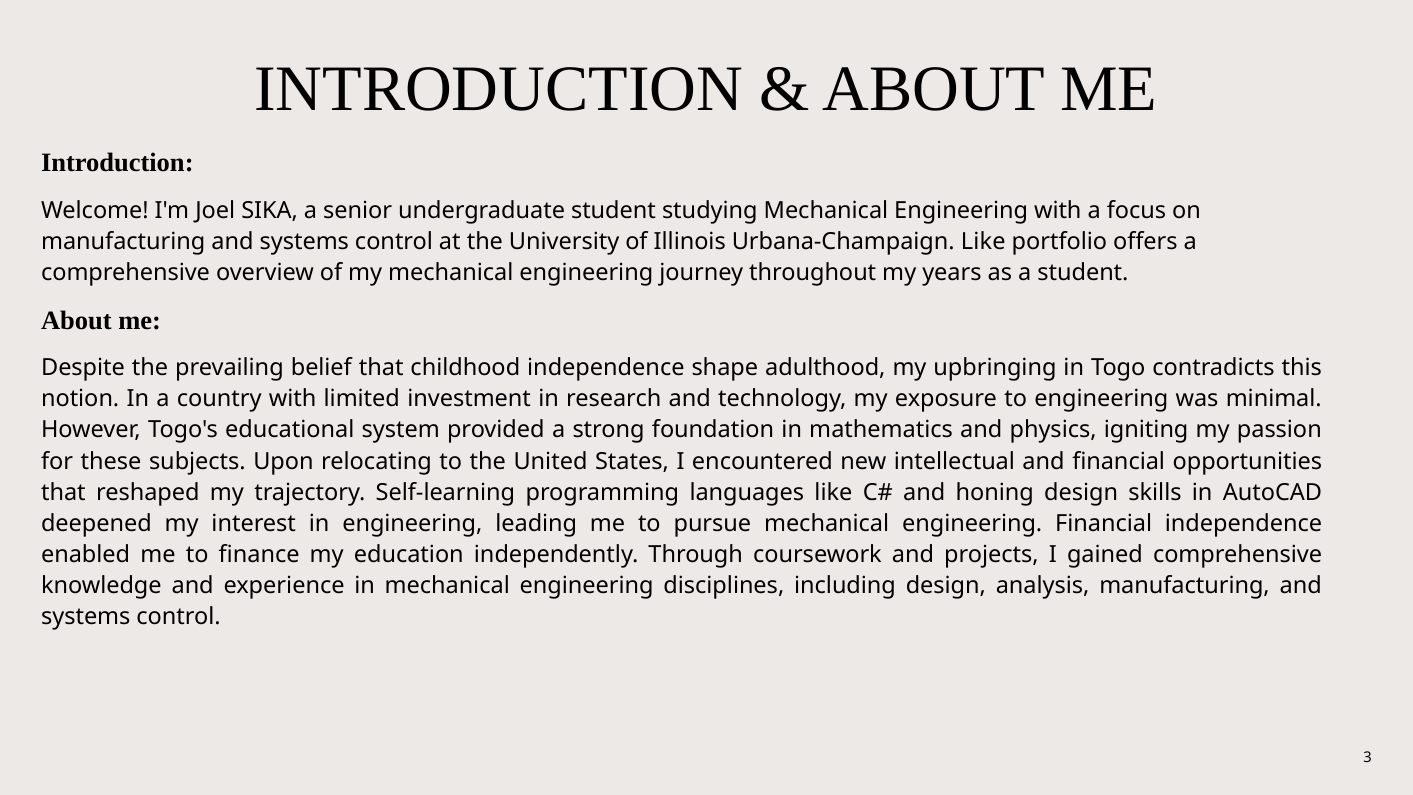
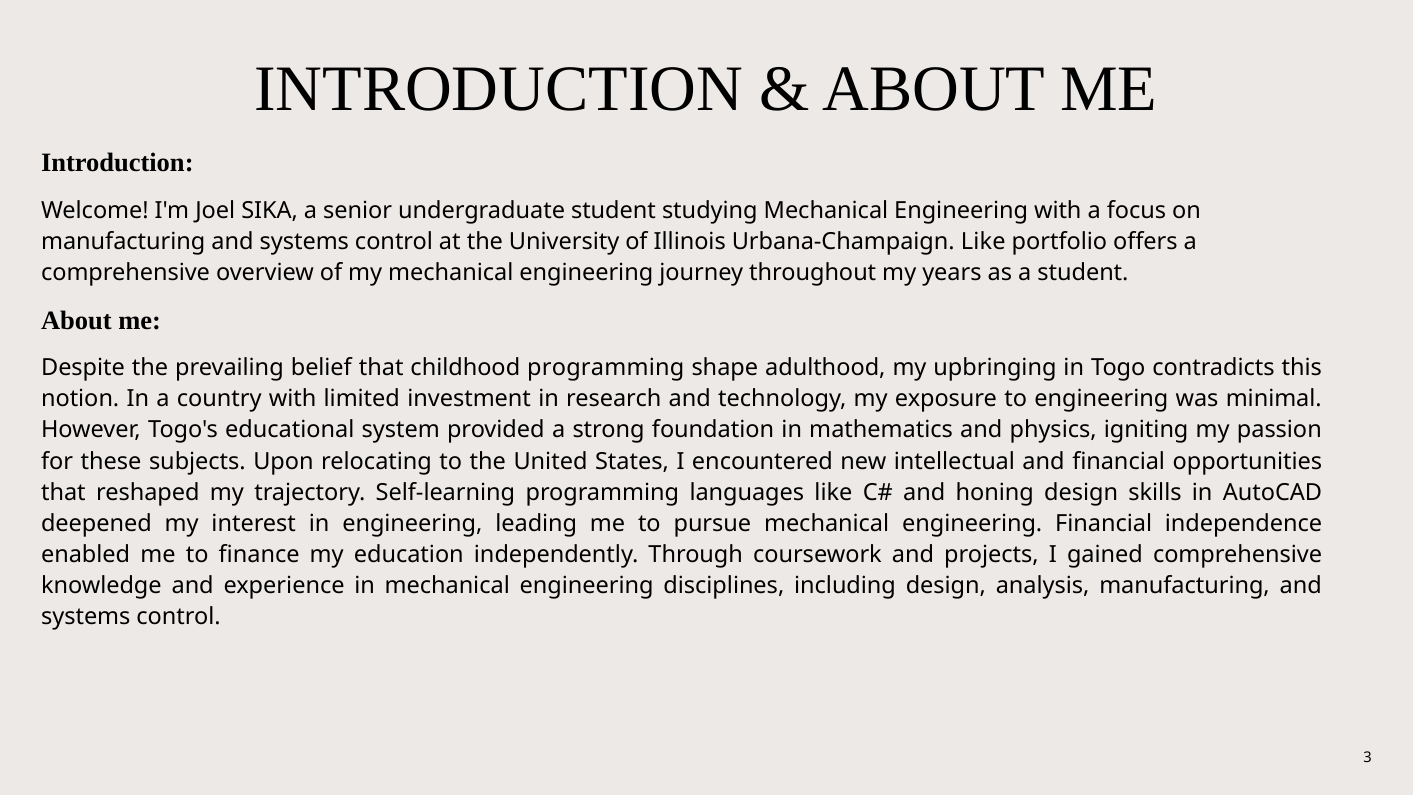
childhood independence: independence -> programming (606, 368)
